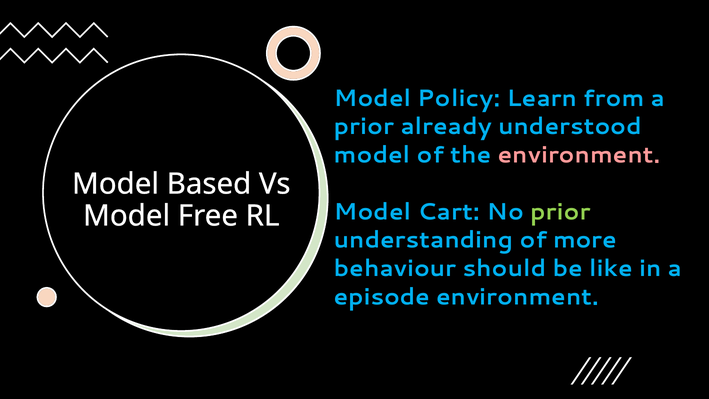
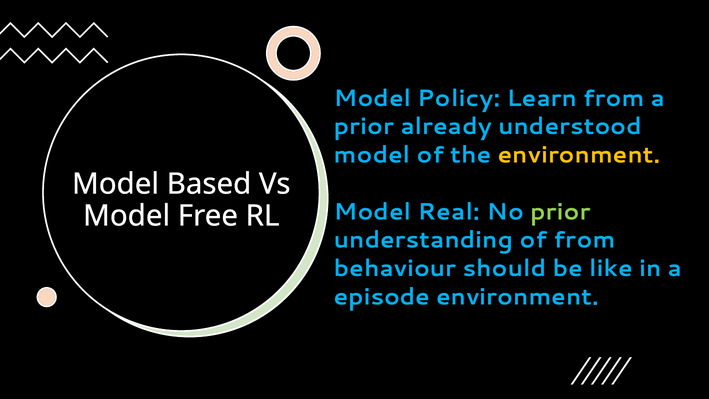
environment colour: pink -> yellow (579, 155)
Cart: Cart -> Real (449, 212)
of more: more -> from (585, 240)
